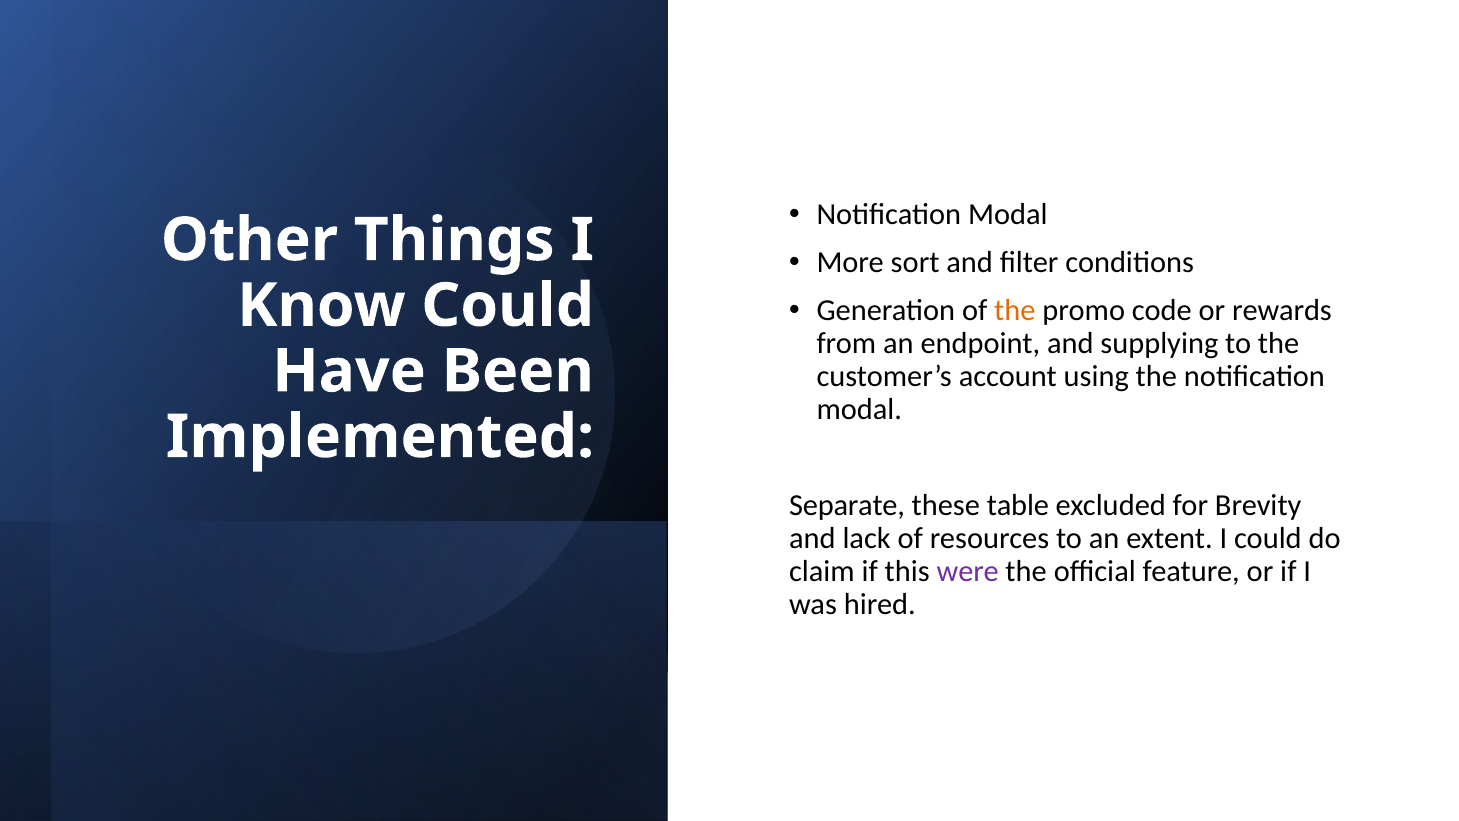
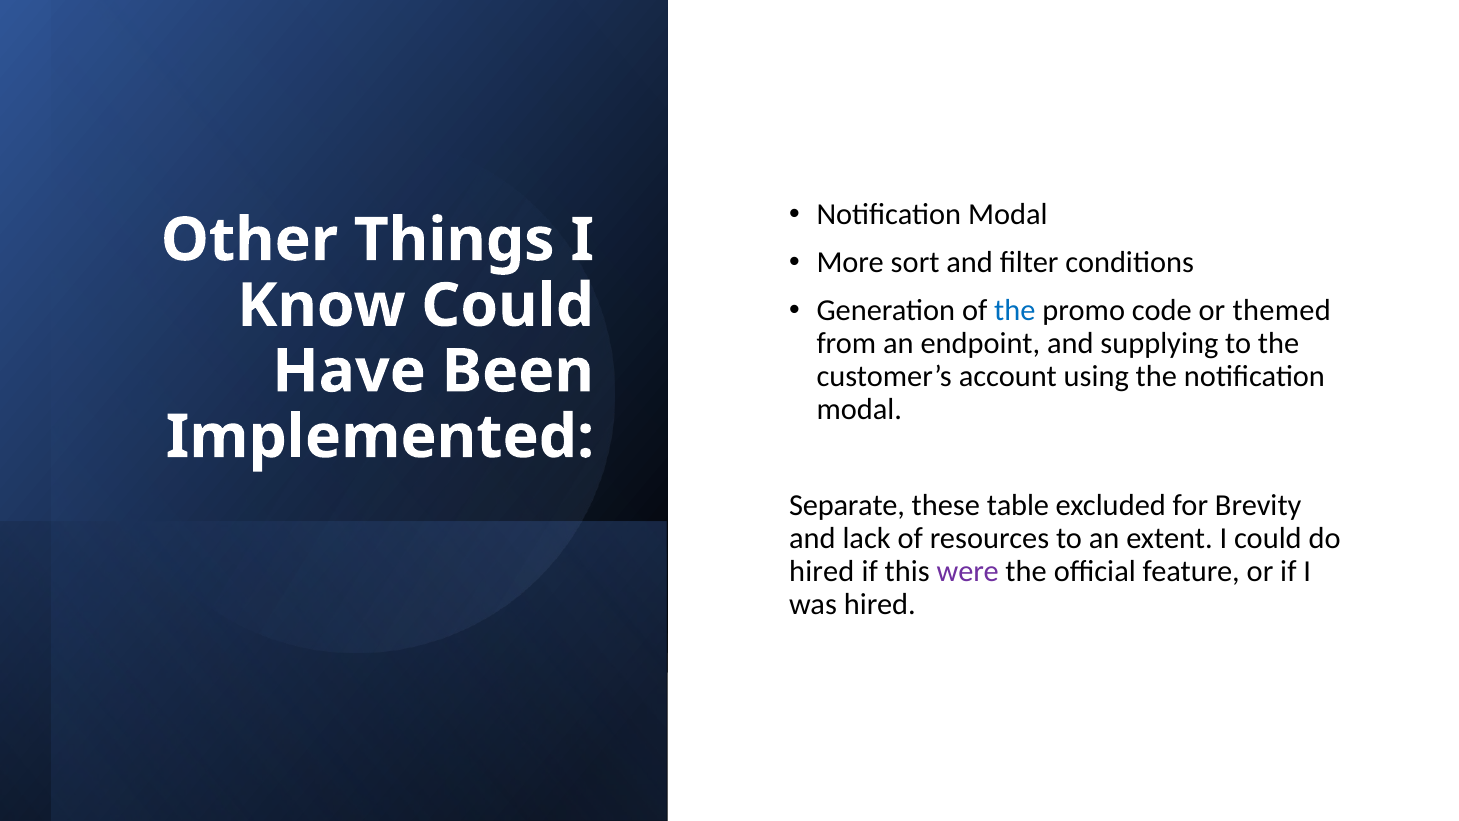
the colour: orange -> blue (1015, 311)
rewards: rewards -> themed (1282, 311)
claim: claim -> hired (822, 571)
